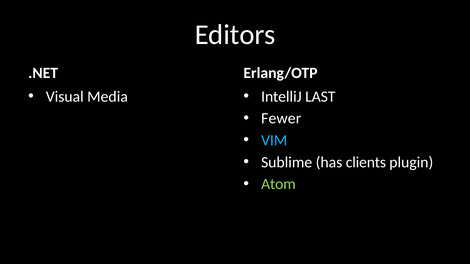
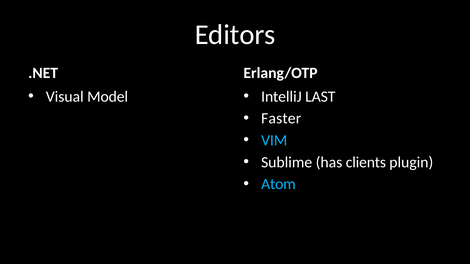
Media: Media -> Model (108, 97)
Fewer: Fewer -> Faster (281, 119)
Atom colour: light green -> light blue (278, 184)
